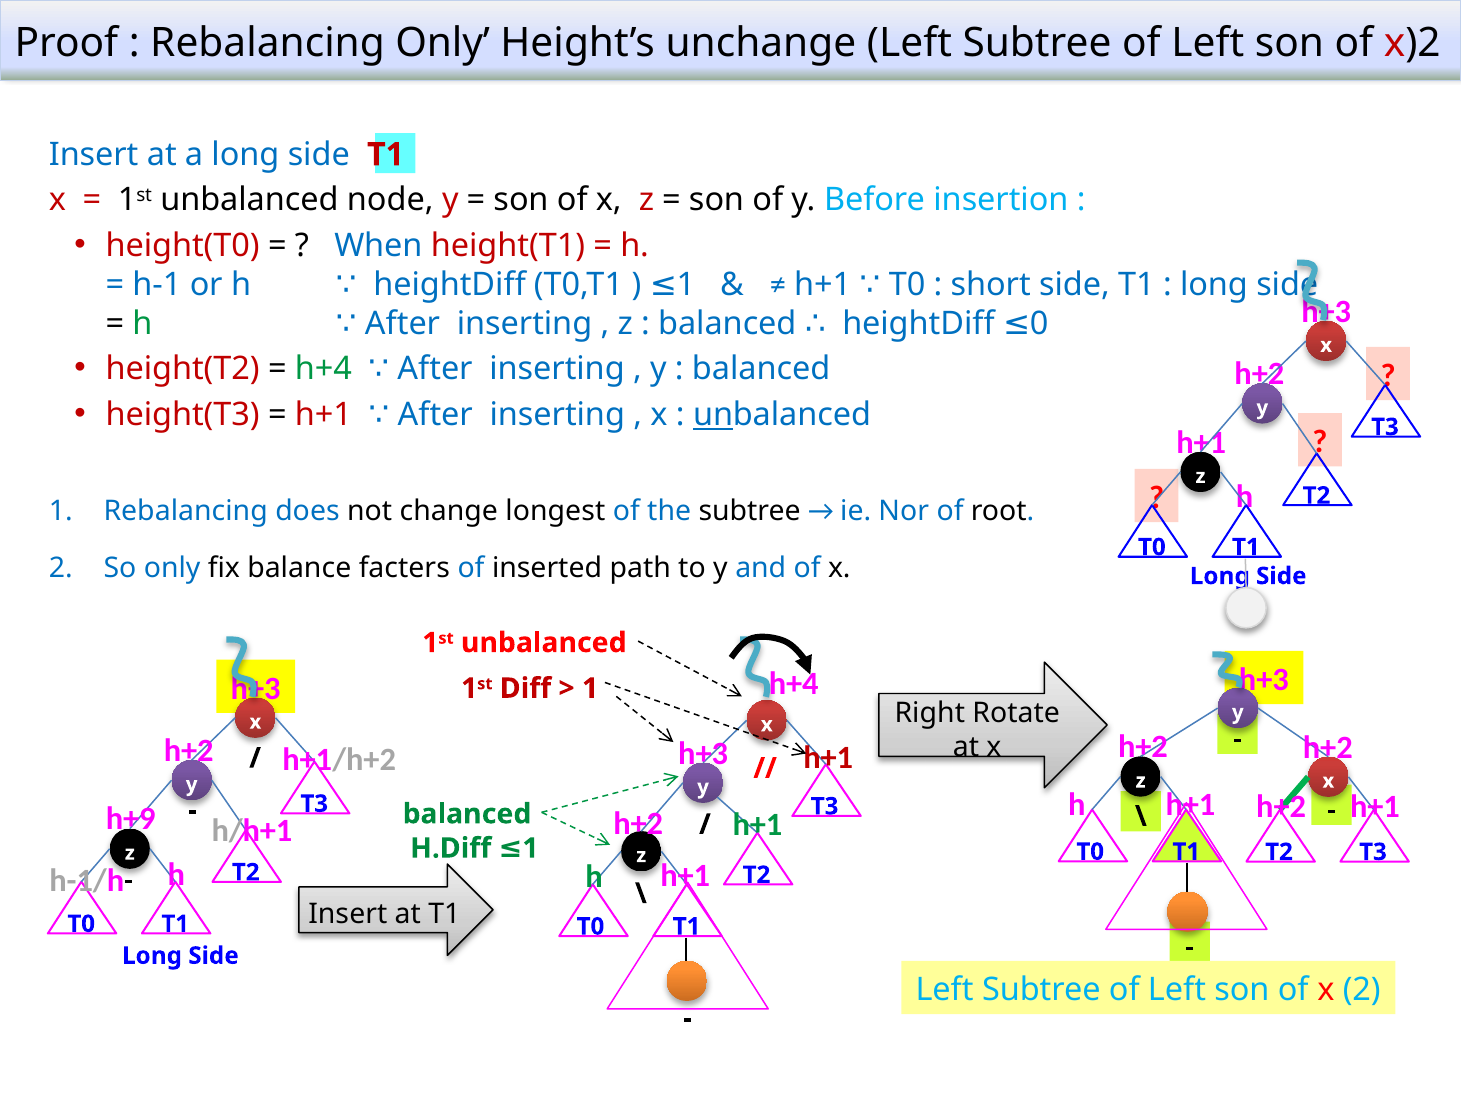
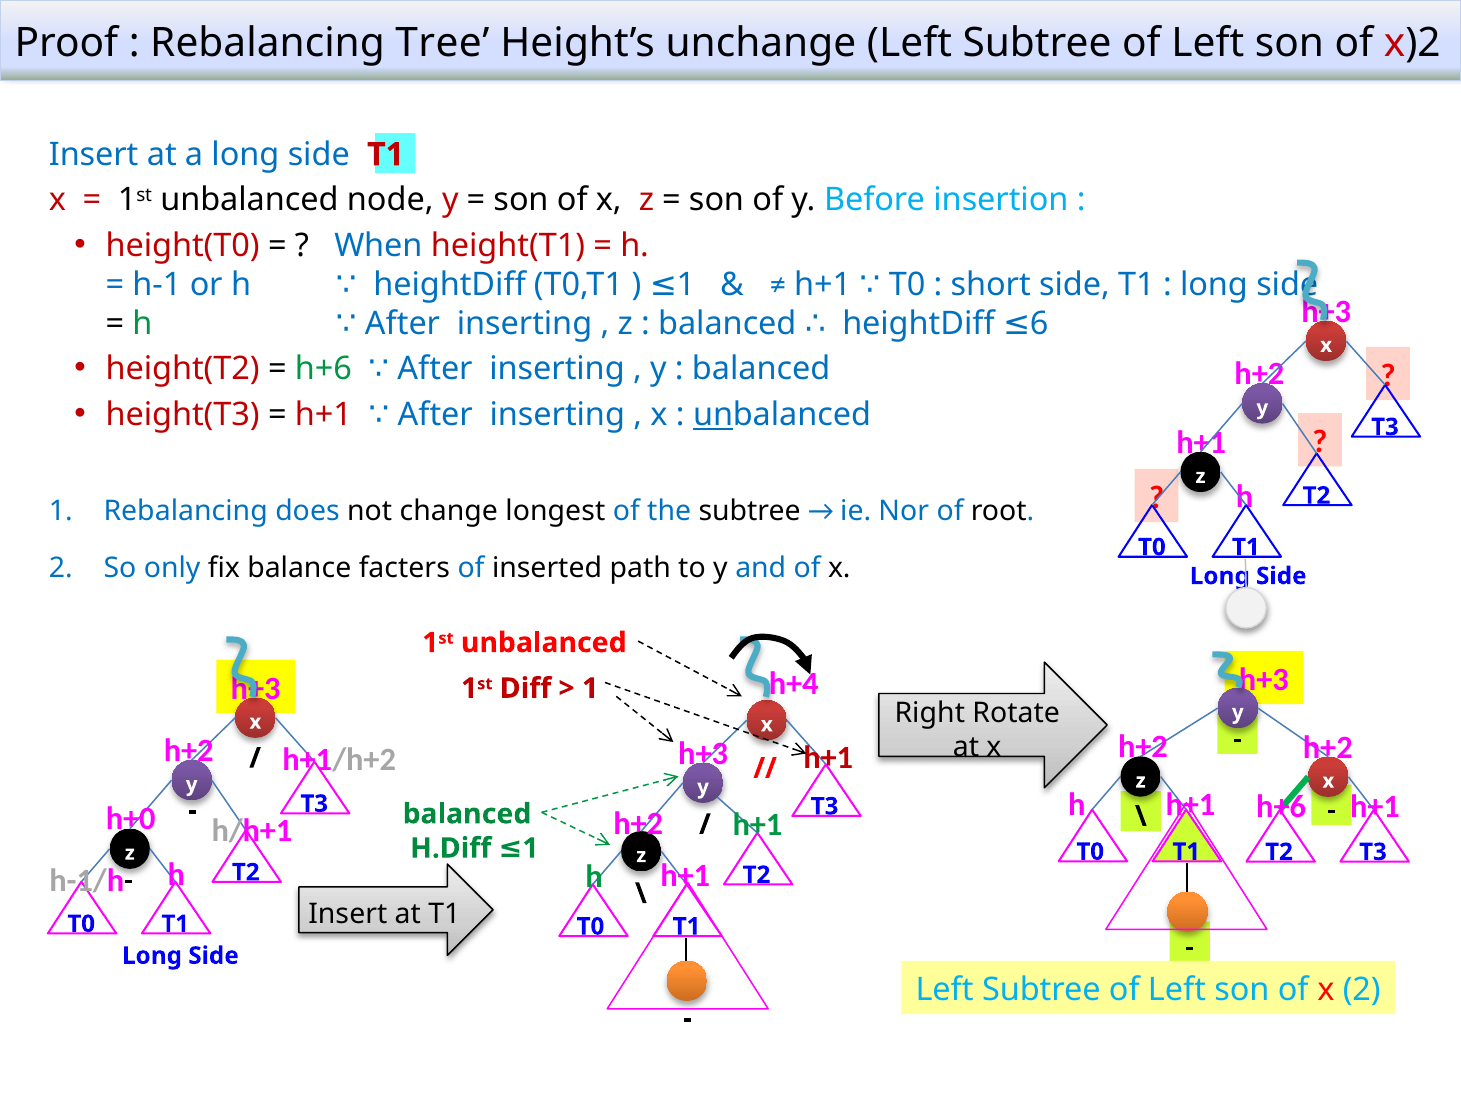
Rebalancing Only: Only -> Tree (442, 43)
0: 0 -> 6 (1039, 323)
h+4: h+4 -> h+6 (323, 369)
h+2: h+2 -> h+6 (1281, 806)
h+9: h+9 -> h+0 (131, 819)
